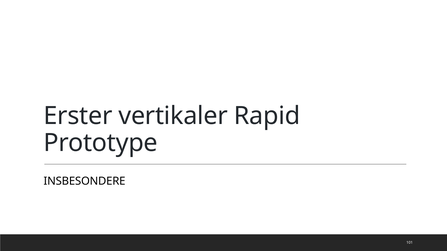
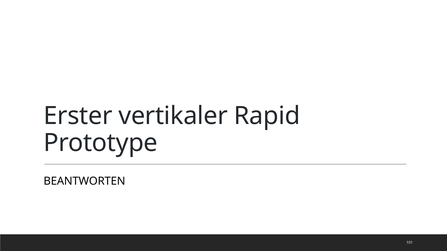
INSBESONDERE: INSBESONDERE -> BEANTWORTEN (84, 181)
